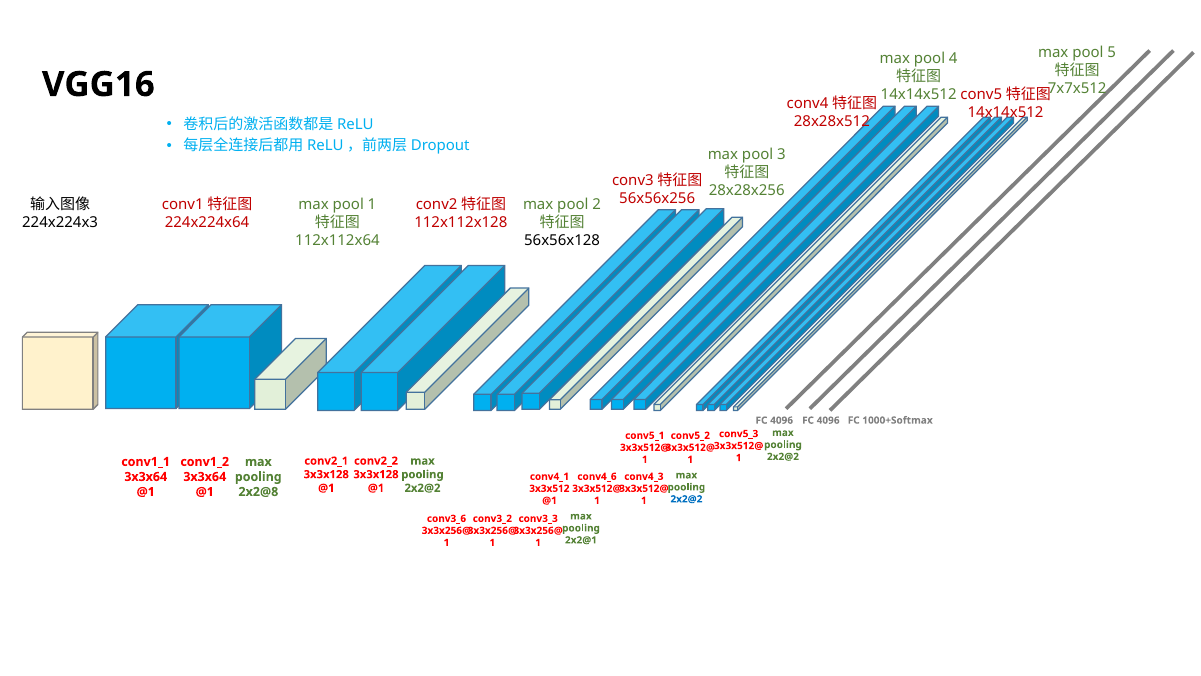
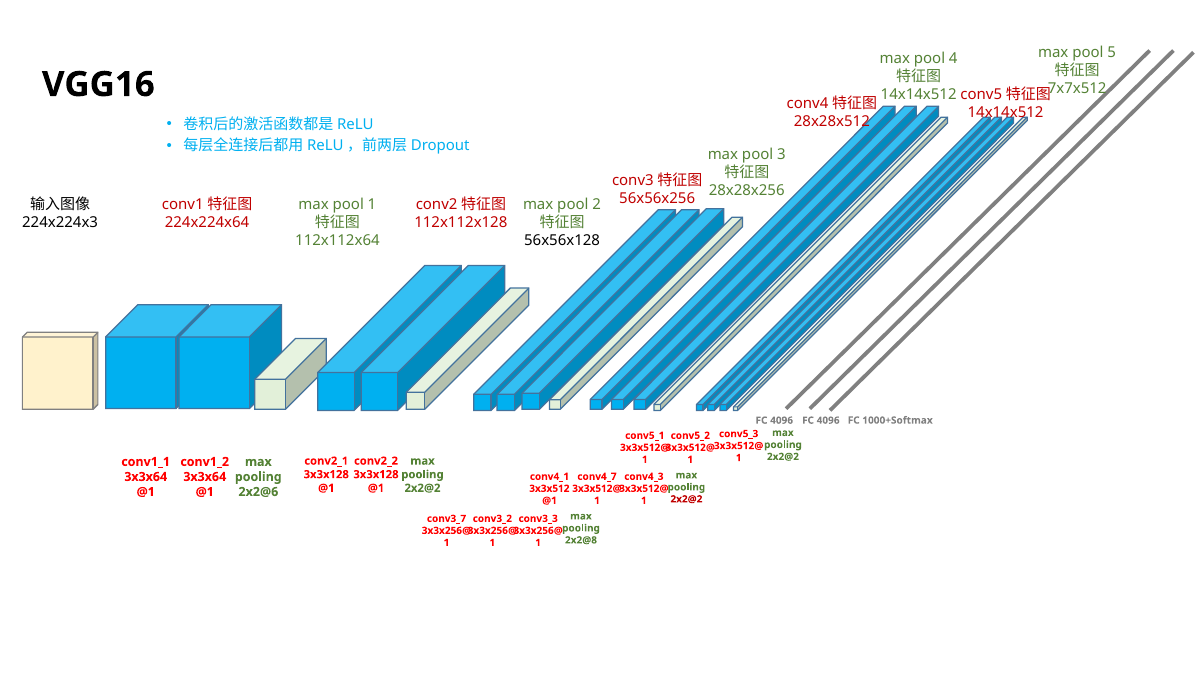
conv4_6: conv4_6 -> conv4_7 (597, 476)
2x2@8: 2x2@8 -> 2x2@6 (258, 492)
2x2@2 colour: blue -> red (686, 499)
conv3_6: conv3_6 -> conv3_7 (446, 518)
2x2@1: 2x2@1 -> 2x2@8 (581, 540)
